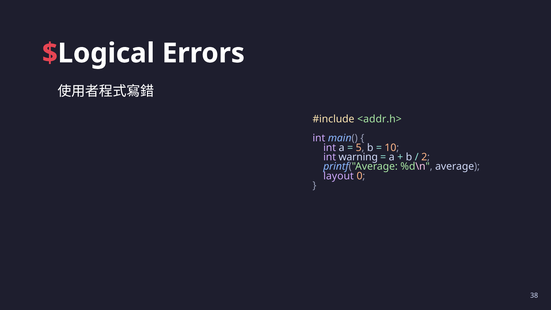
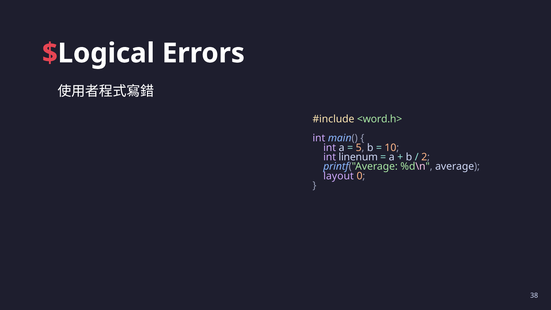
<addr.h>: <addr.h> -> <word.h> (380, 119)
warning: warning -> linenum (358, 157)
